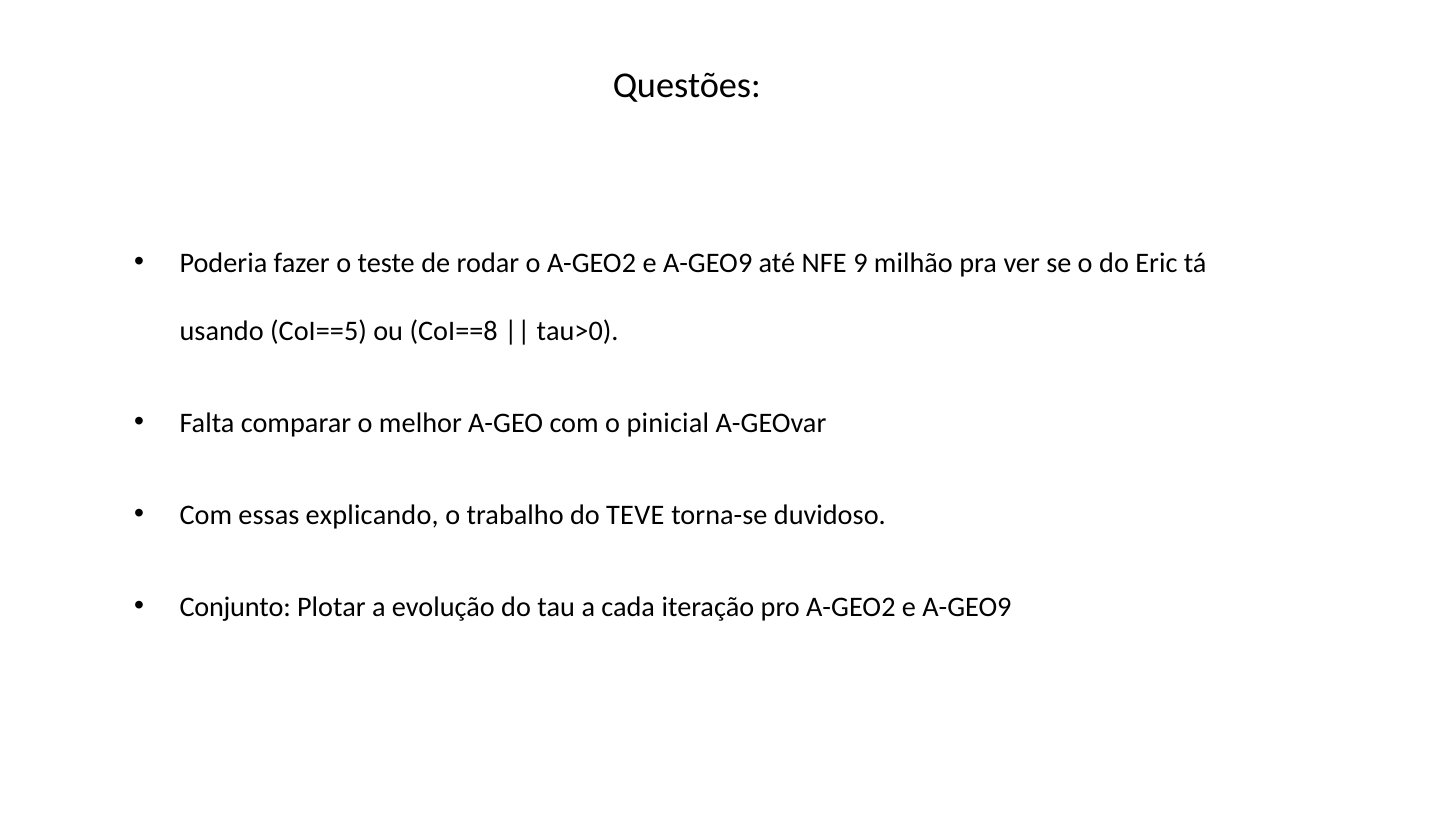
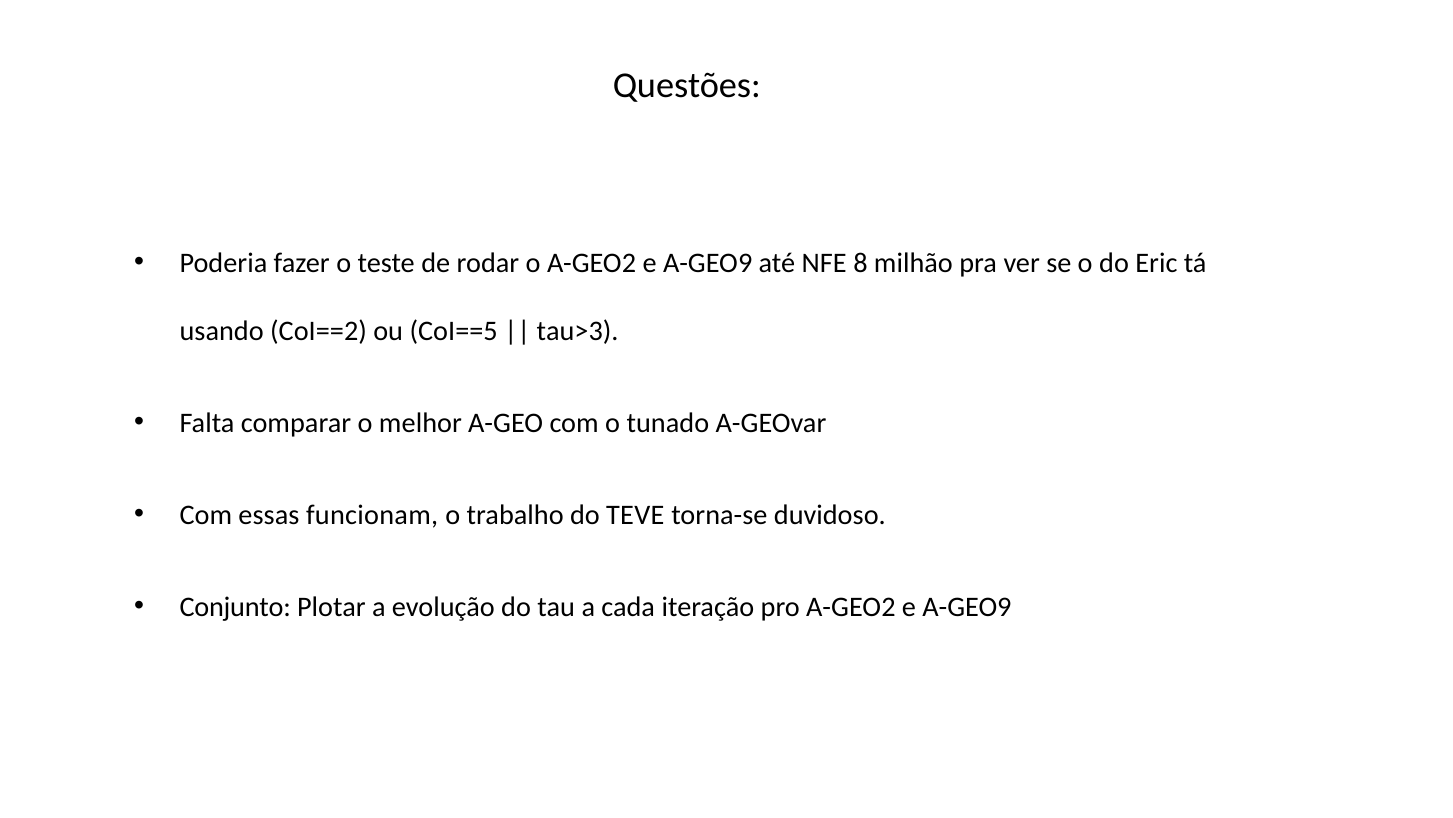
9: 9 -> 8 (860, 263)
CoI==5: CoI==5 -> CoI==2 (318, 331)
CoI==8: CoI==8 -> CoI==5 (454, 331)
tau>0: tau>0 -> tau>3 (578, 331)
pinicial: pinicial -> tunado (668, 423)
explicando: explicando -> funcionam (372, 515)
